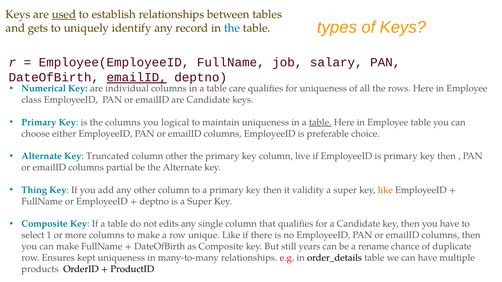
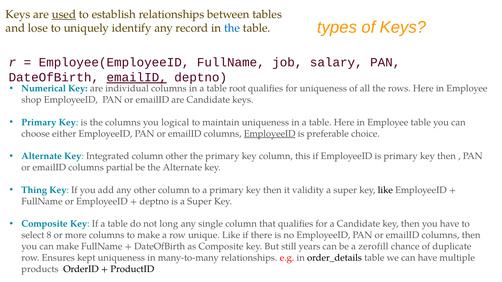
gets: gets -> lose (38, 28)
care: care -> root (237, 89)
class: class -> shop (32, 100)
table underline: present -> none (320, 123)
EmployeeID underline: none -> present (270, 134)
Truncated: Truncated -> Integrated (108, 156)
live: live -> this (303, 156)
like colour: orange -> black (385, 190)
edits: edits -> long (169, 224)
1: 1 -> 8 (49, 235)
rename: rename -> zerofill (373, 247)
